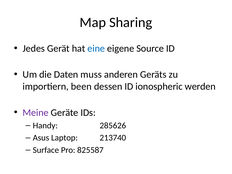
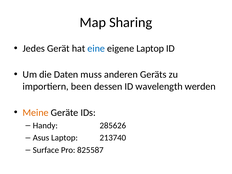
eigene Source: Source -> Laptop (150, 48)
ionospheric: ionospheric -> wavelength (159, 86)
Meine colour: purple -> orange (36, 113)
